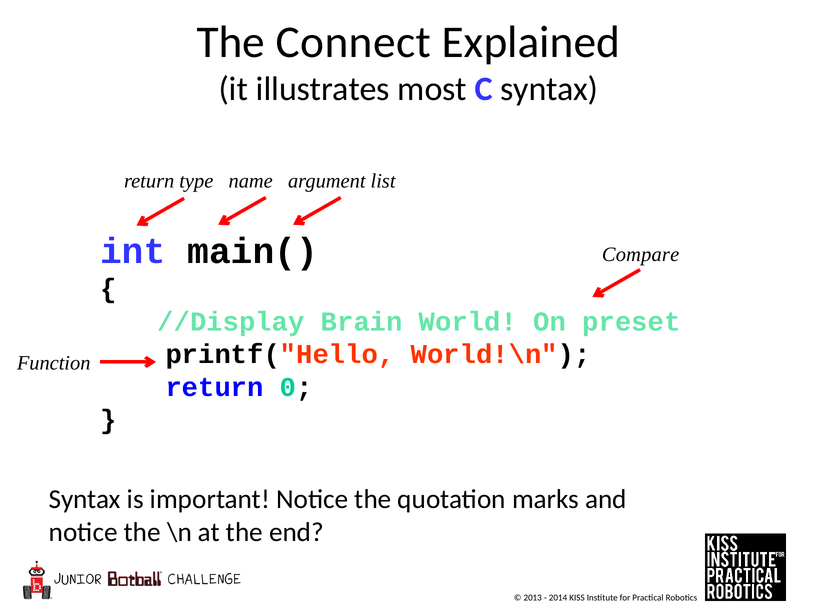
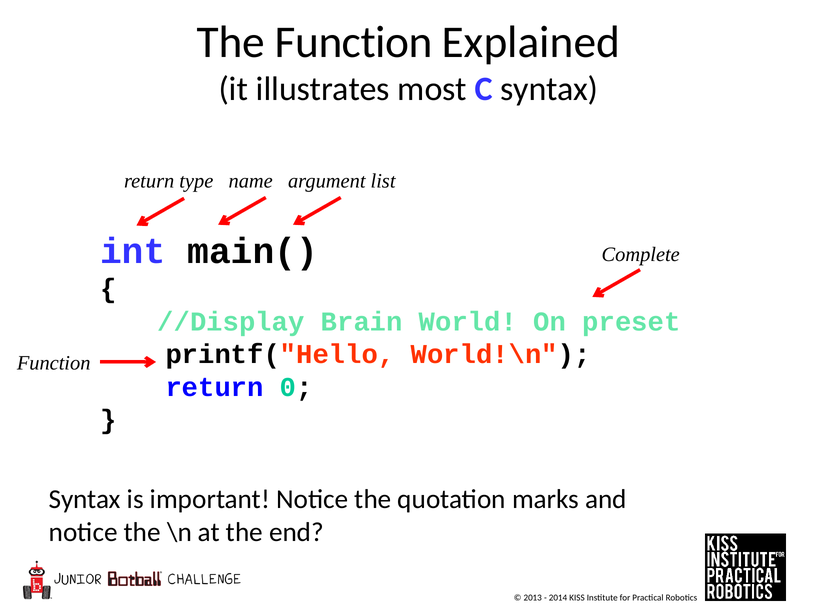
The Connect: Connect -> Function (354, 42)
Compare: Compare -> Complete (641, 254)
